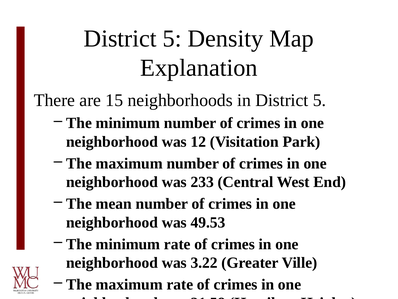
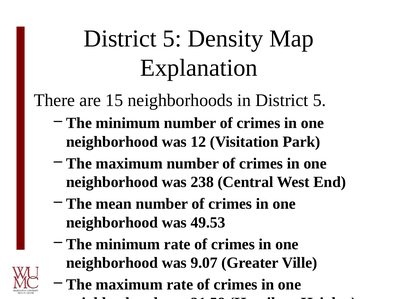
233: 233 -> 238 (202, 182)
3.22: 3.22 -> 9.07 (204, 262)
